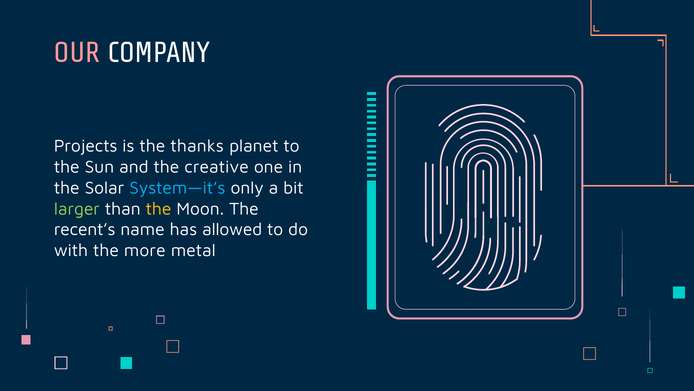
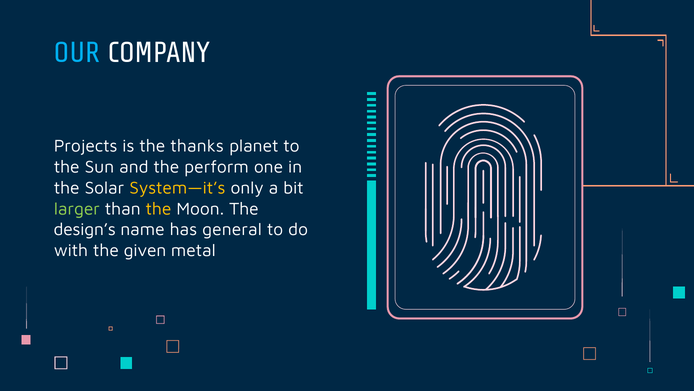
OUR colour: pink -> light blue (77, 53)
creative: creative -> perform (217, 167)
System—it’s colour: light blue -> yellow (177, 188)
recent’s: recent’s -> design’s (85, 229)
allowed: allowed -> general (232, 229)
more: more -> given (145, 250)
